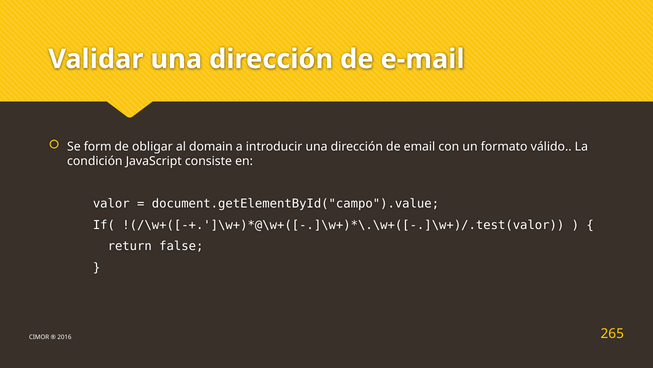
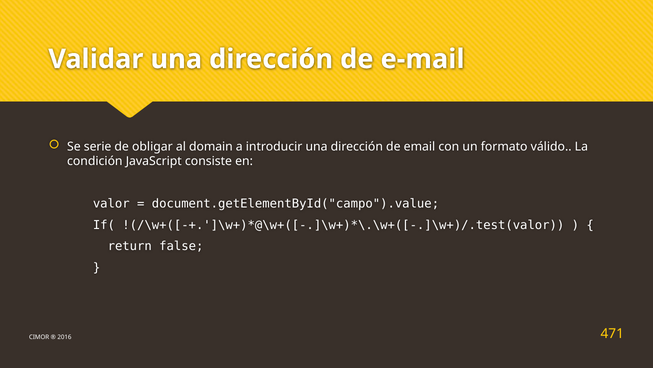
form: form -> serie (98, 146)
265: 265 -> 471 (612, 333)
